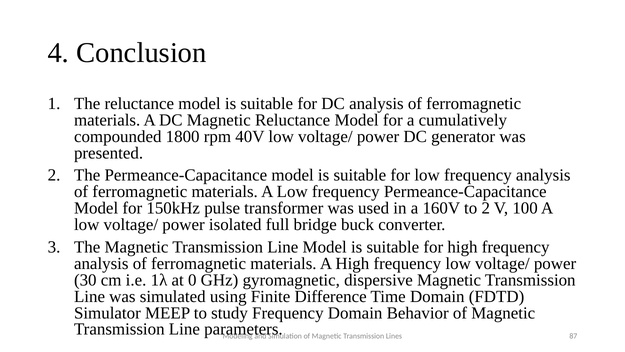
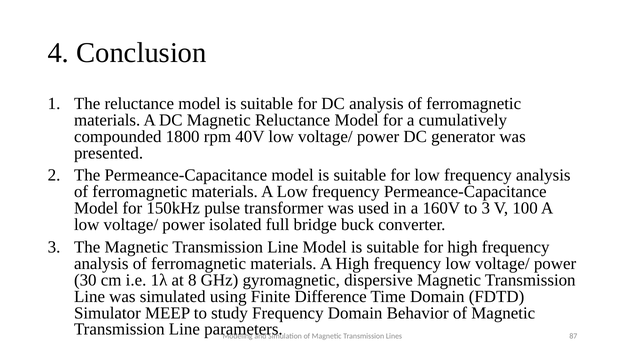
to 2: 2 -> 3 (486, 208)
0: 0 -> 8 (192, 280)
